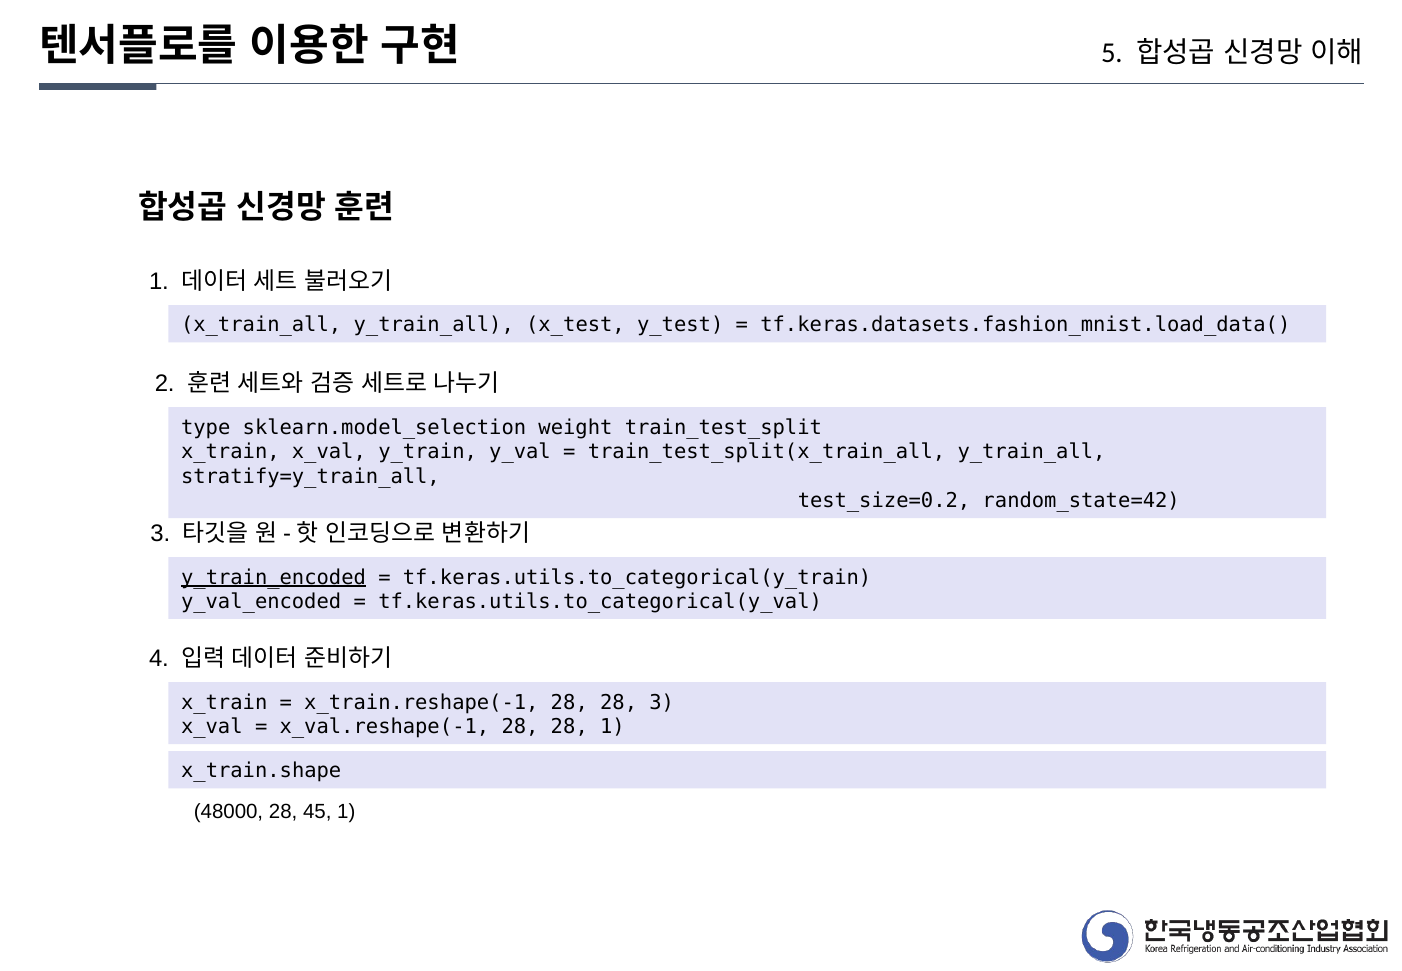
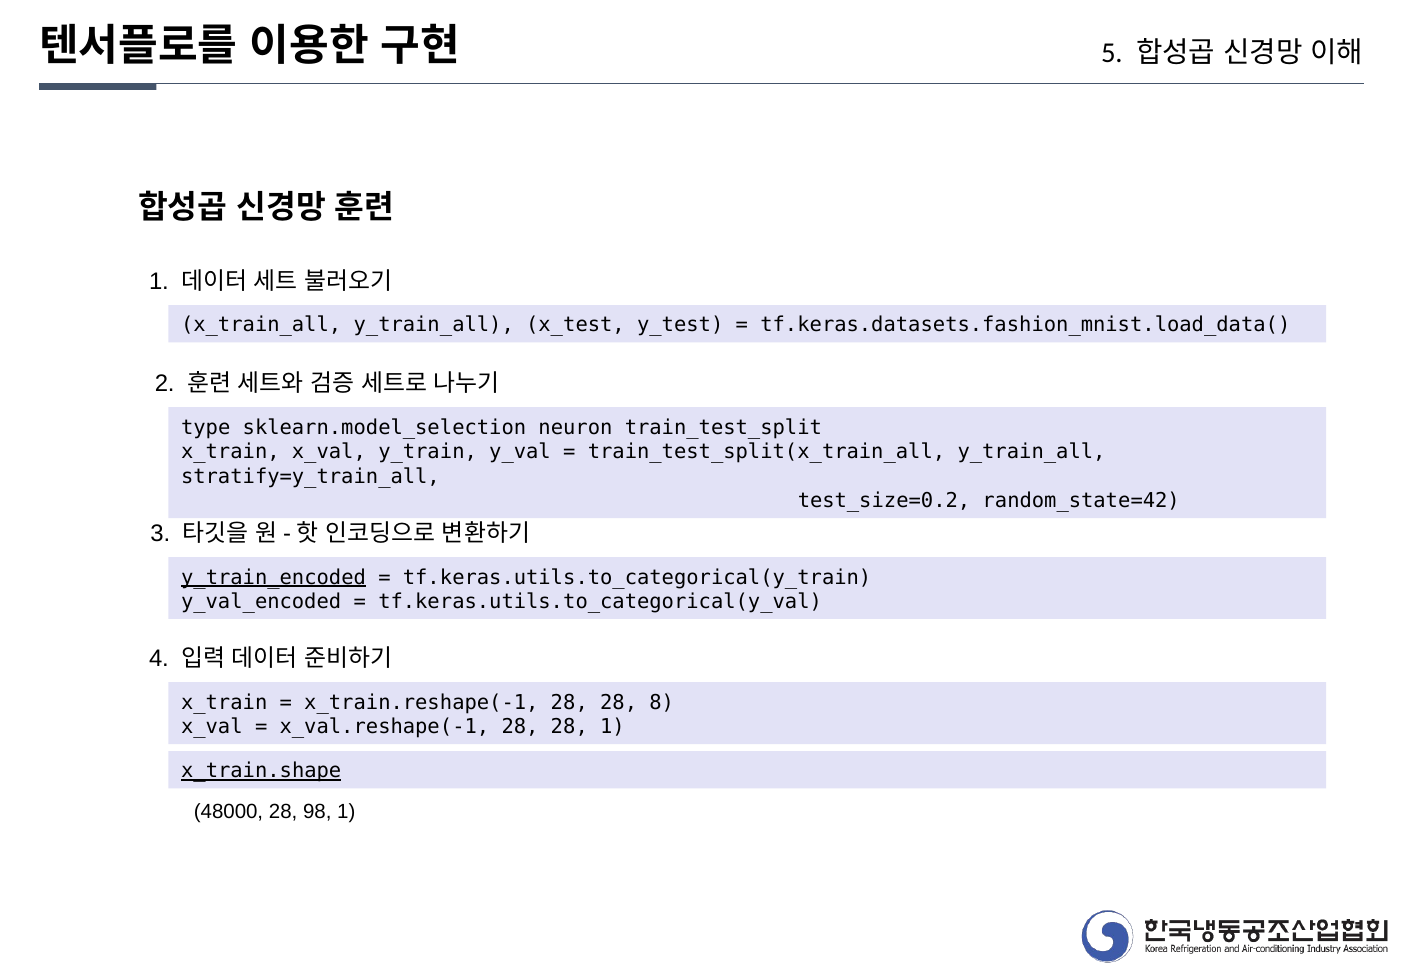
weight: weight -> neuron (575, 427)
28 3: 3 -> 8 (662, 702)
x_train.shape underline: none -> present (261, 771)
45: 45 -> 98 (317, 811)
